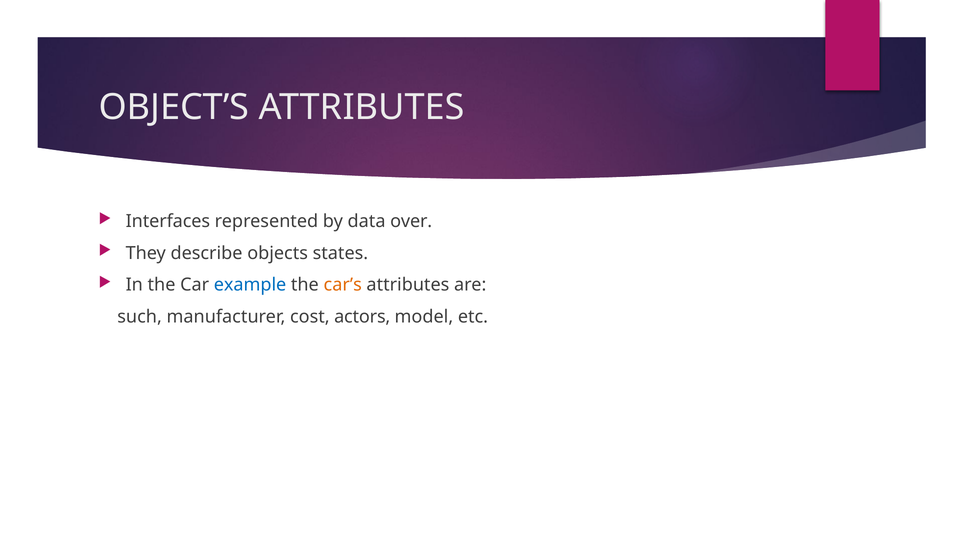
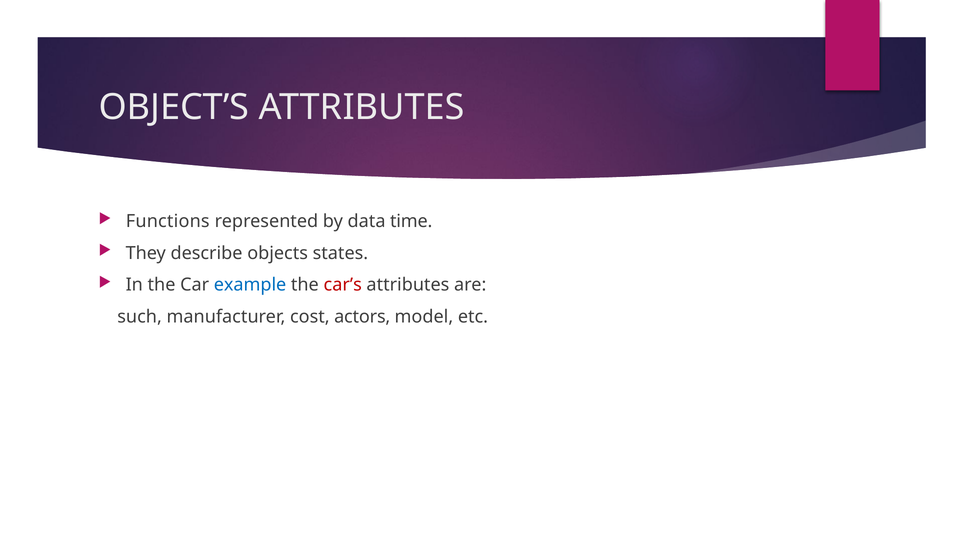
Interfaces: Interfaces -> Functions (168, 222)
over: over -> time (411, 222)
car’s colour: orange -> red (343, 285)
